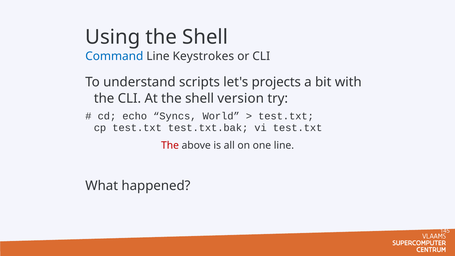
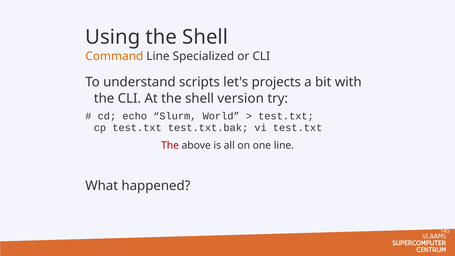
Command colour: blue -> orange (114, 56)
Keystrokes: Keystrokes -> Specialized (203, 56)
Syncs: Syncs -> Slurm (175, 116)
